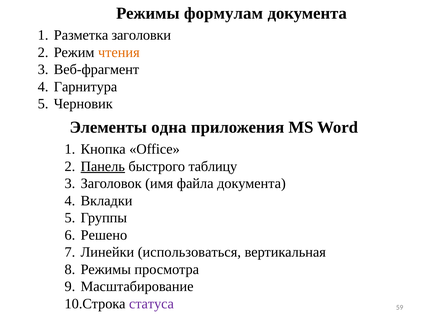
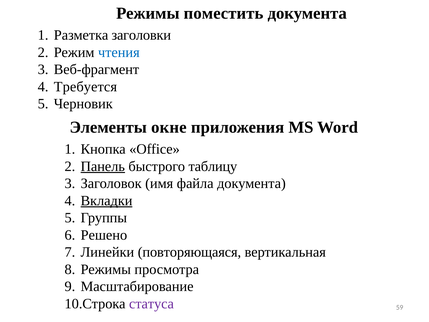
формулам: формулам -> поместить (224, 13)
чтения colour: orange -> blue (119, 52)
Гарнитура: Гарнитура -> Требуется (85, 87)
одна: одна -> окне (169, 127)
Вкладки underline: none -> present (107, 201)
использоваться: использоваться -> повторяющаяся (189, 252)
